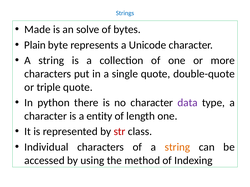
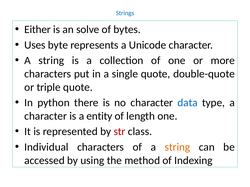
Made: Made -> Either (38, 30)
Plain: Plain -> Uses (35, 45)
data colour: purple -> blue (188, 103)
